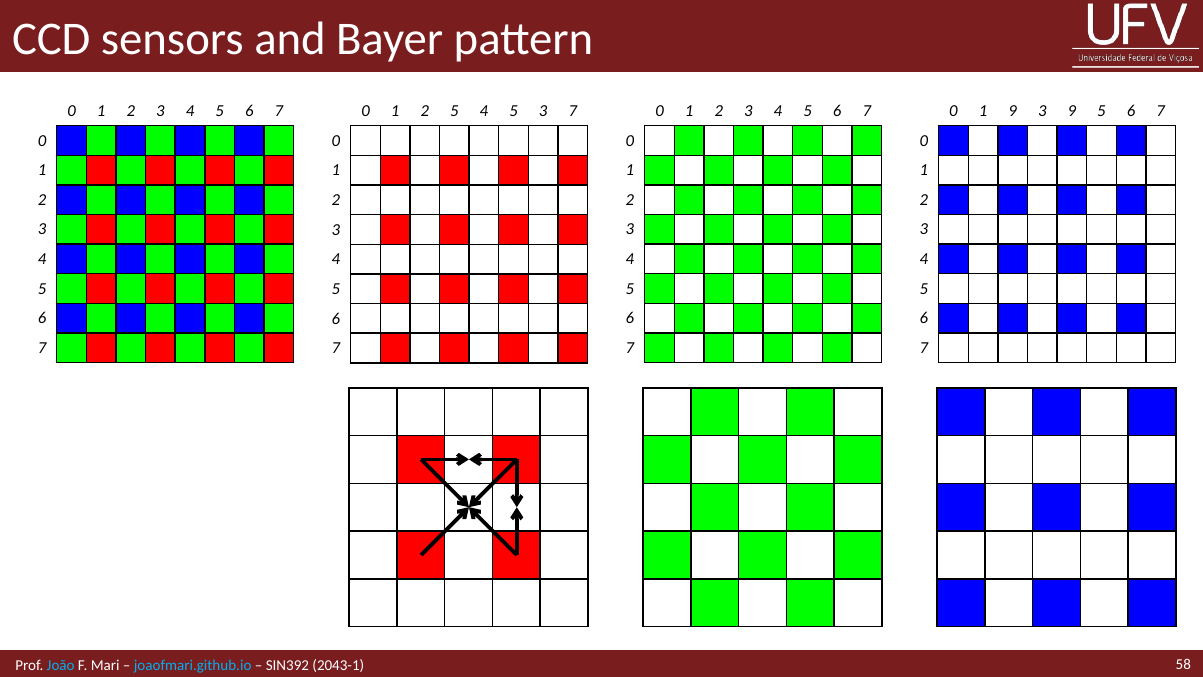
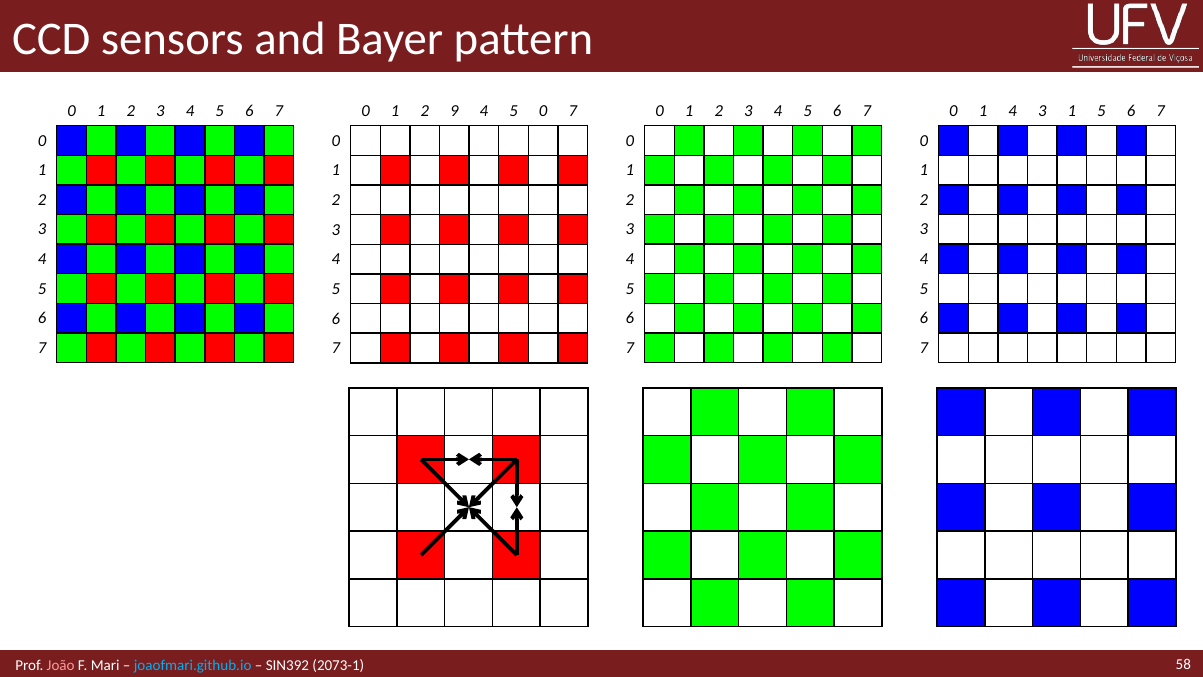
2 5: 5 -> 9 (454, 111)
5 3: 3 -> 0 (543, 111)
1 9: 9 -> 4 (1013, 111)
3 9: 9 -> 1 (1072, 111)
João colour: light blue -> pink (61, 665)
2043-1: 2043-1 -> 2073-1 (338, 665)
